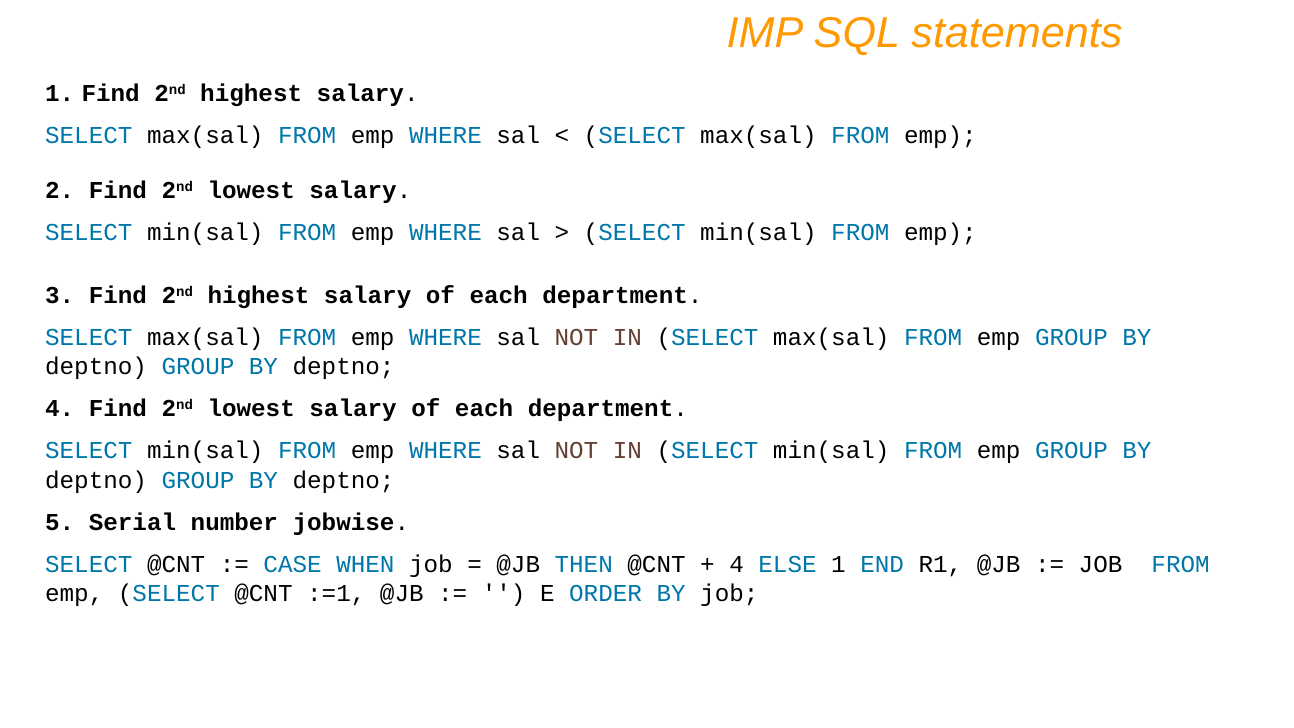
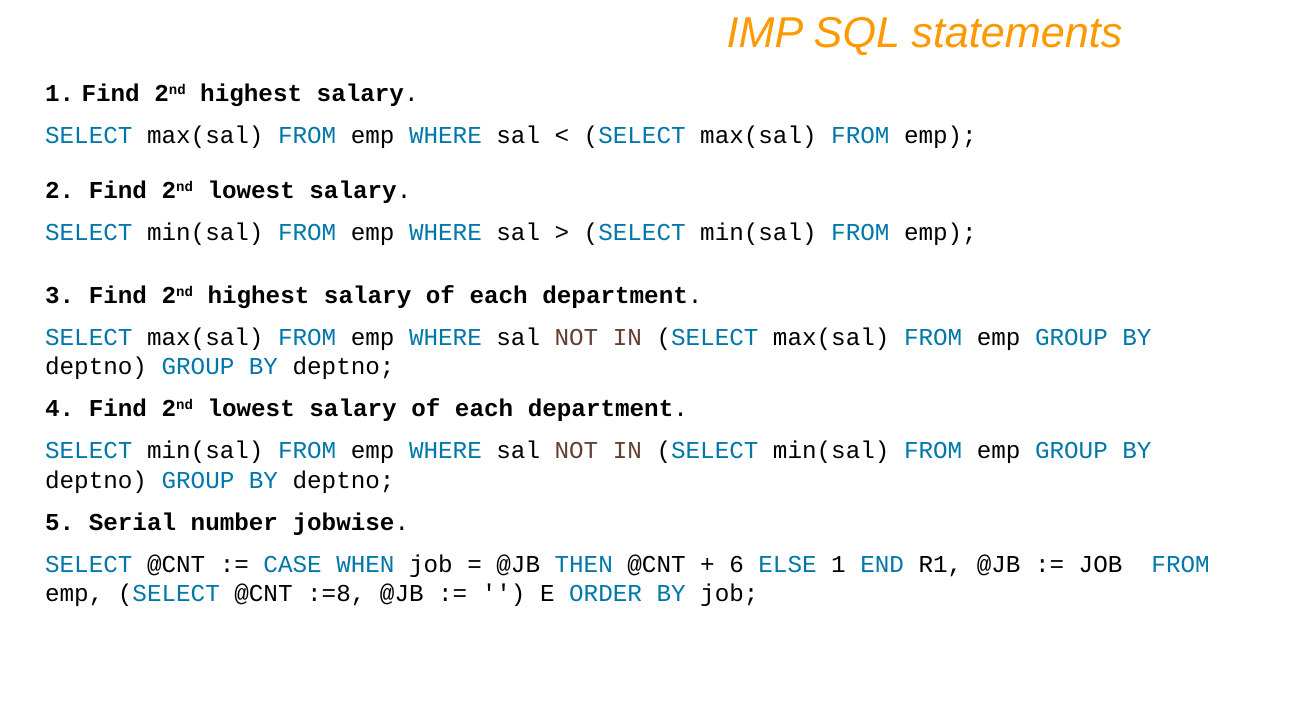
4: 4 -> 6 (737, 565)
:=1: :=1 -> :=8 (336, 594)
